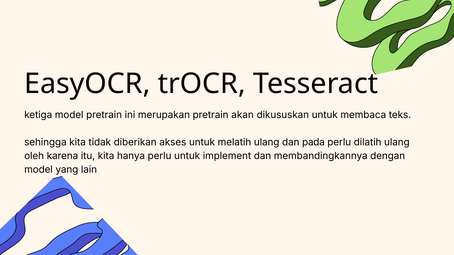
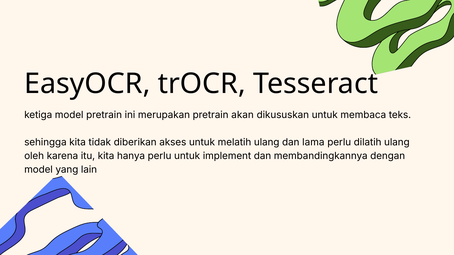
pada: pada -> lama (313, 142)
